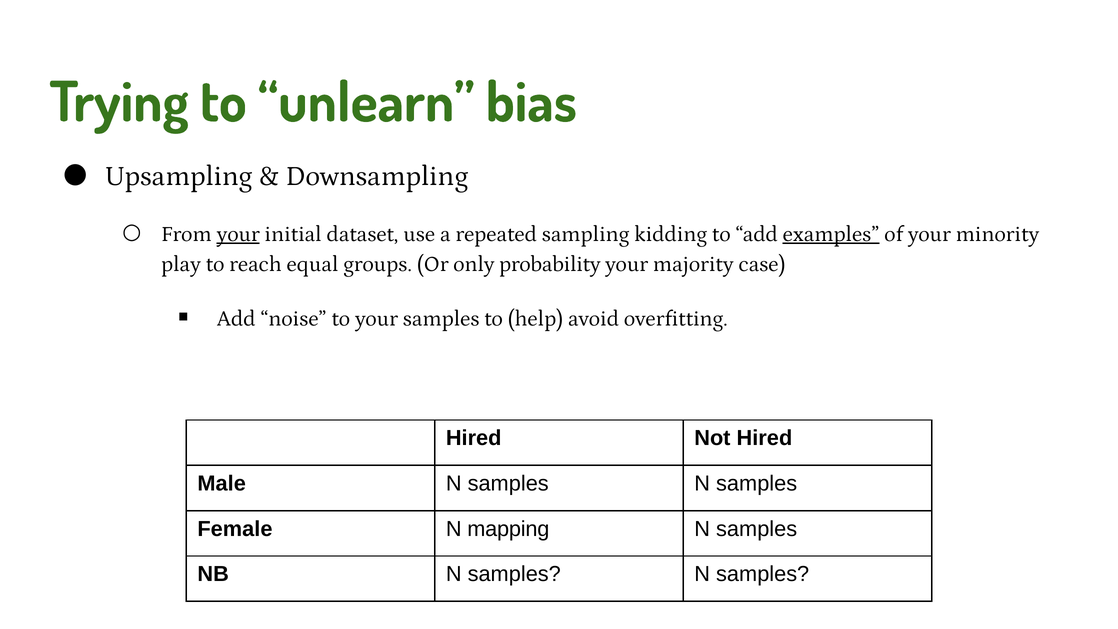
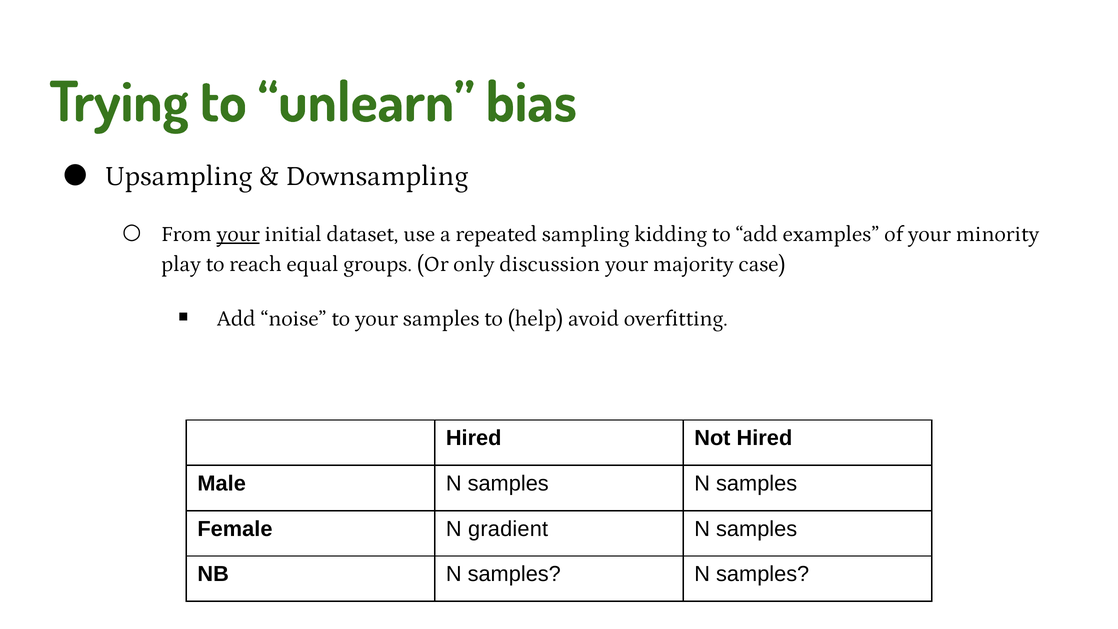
examples underline: present -> none (831, 234)
probability: probability -> discussion (550, 264)
mapping: mapping -> gradient (508, 529)
